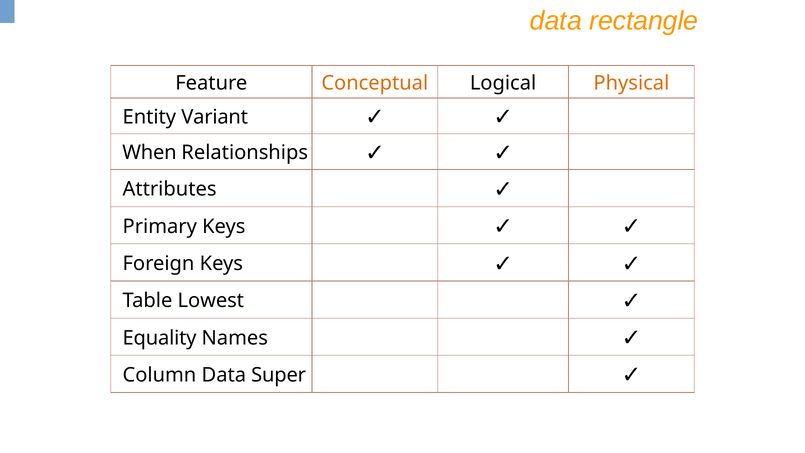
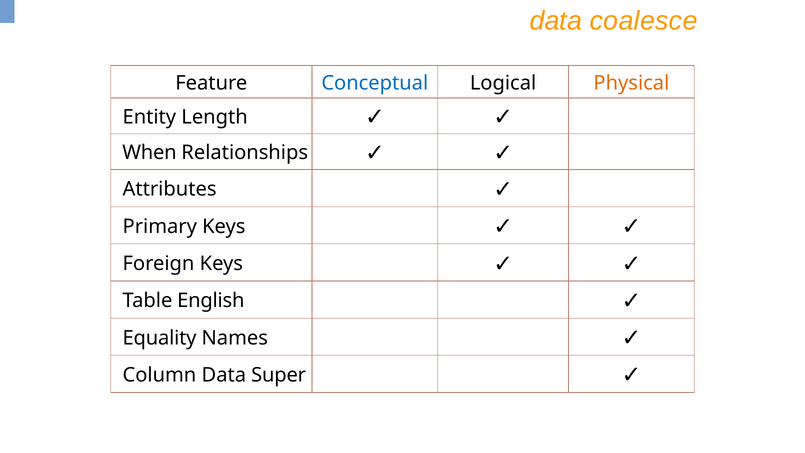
rectangle: rectangle -> coalesce (644, 21)
Conceptual colour: orange -> blue (375, 83)
Variant: Variant -> Length (215, 117)
Lowest: Lowest -> English (211, 301)
